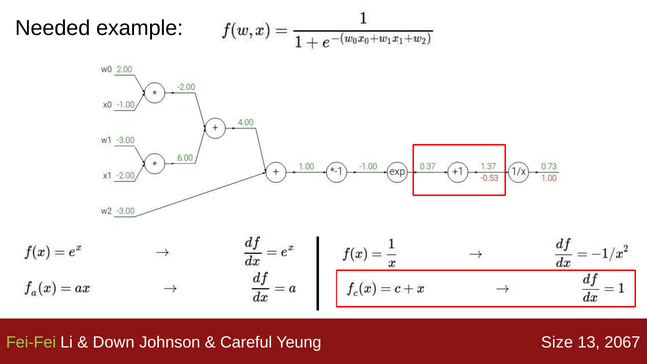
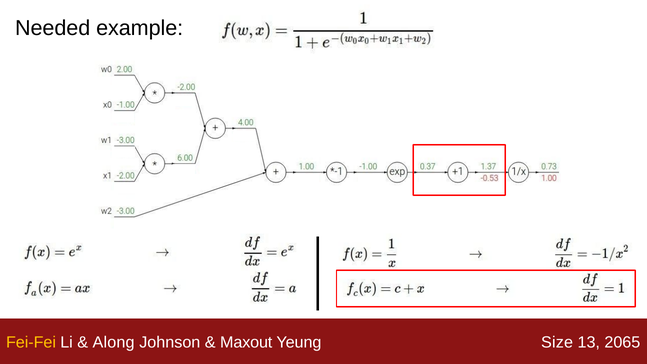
Fei-Fei colour: light green -> yellow (31, 342)
Down: Down -> Along (114, 342)
Careful: Careful -> Maxout (246, 342)
2067: 2067 -> 2065 (622, 342)
